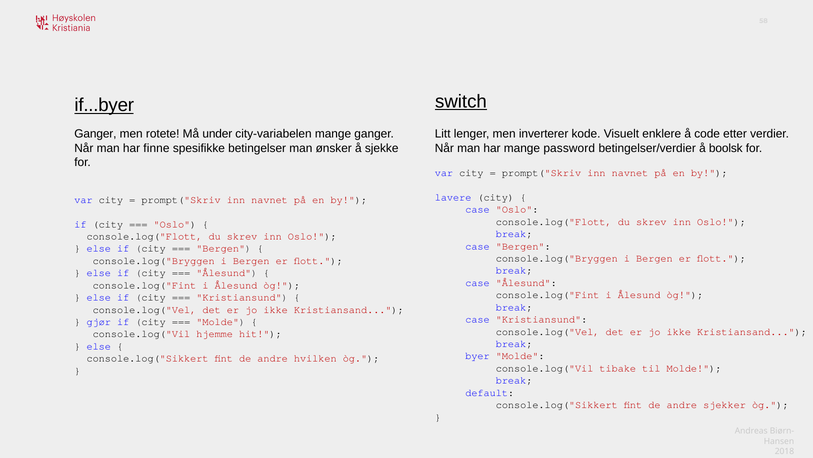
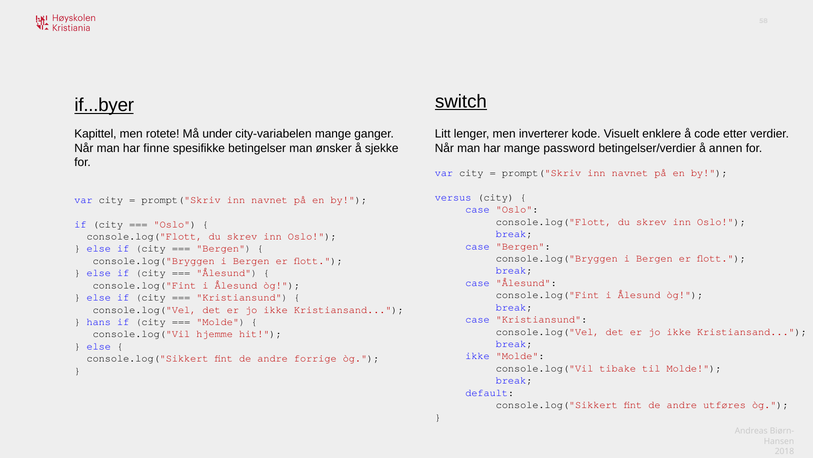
Ganger: Ganger -> Kapittel (95, 134)
boolsk: boolsk -> annen (726, 148)
lavere: lavere -> versus (453, 197)
gjør: gjør -> hans (99, 321)
byer: byer -> ikke (477, 356)
hvilken: hvilken -> forrige (315, 358)
sjekker: sjekker -> utføres (725, 404)
